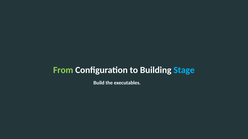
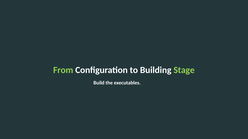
Stage colour: light blue -> light green (184, 70)
